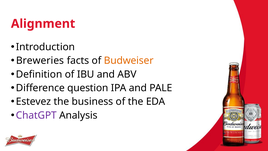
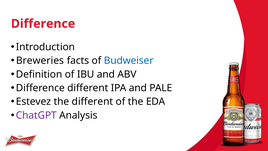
Alignment: Alignment -> Difference (43, 24)
Budweiser colour: orange -> blue (129, 61)
Difference question: question -> different (88, 88)
the business: business -> different (92, 101)
